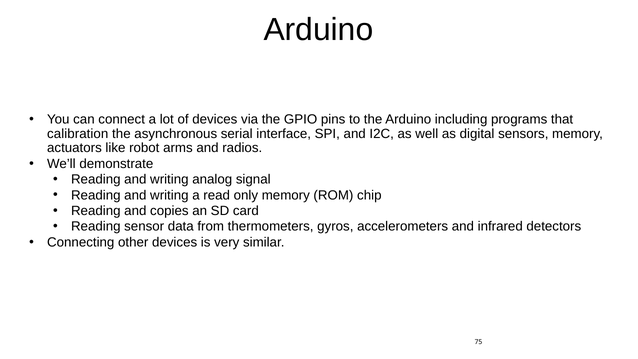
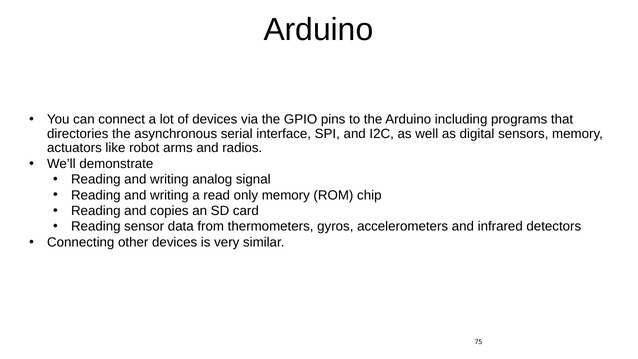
calibration: calibration -> directories (78, 134)
